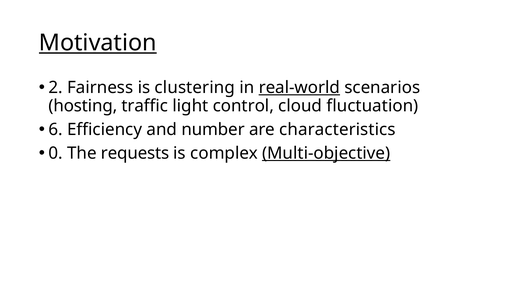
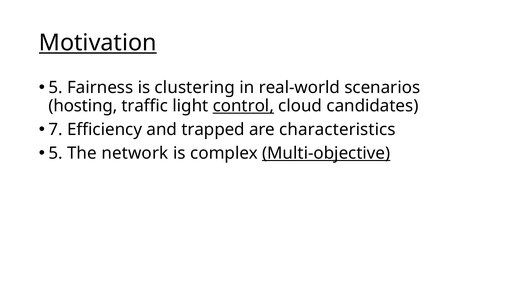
2: 2 -> 5 (56, 87)
real-world underline: present -> none (299, 87)
control underline: none -> present (243, 106)
fluctuation: fluctuation -> candidates (372, 106)
6: 6 -> 7 (56, 129)
number: number -> trapped (213, 129)
0: 0 -> 5 (56, 153)
requests: requests -> network (135, 153)
